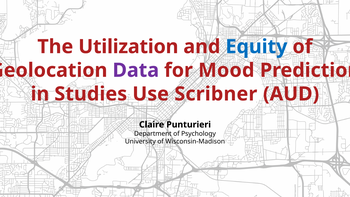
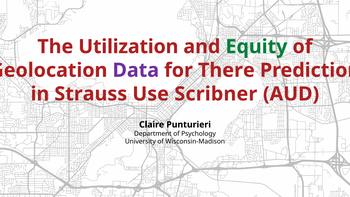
Equity colour: blue -> green (256, 47)
Mood: Mood -> There (226, 70)
Studies: Studies -> Strauss (91, 94)
